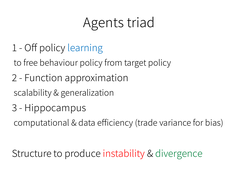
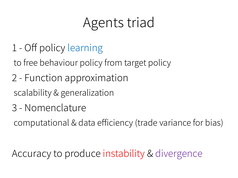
Hippocampus: Hippocampus -> Nomenclature (55, 108)
Structure: Structure -> Accuracy (32, 154)
divergence colour: green -> purple (179, 154)
